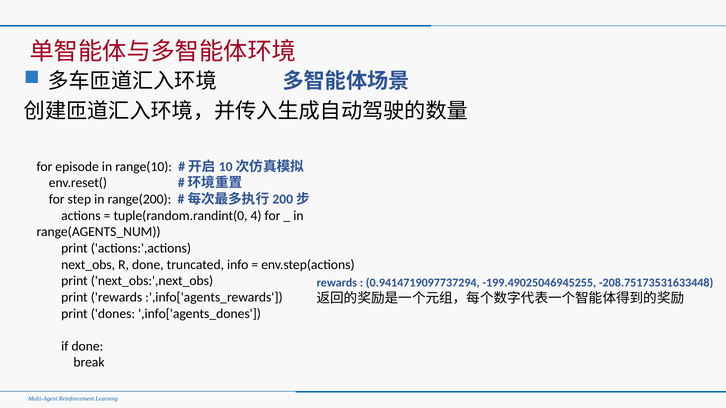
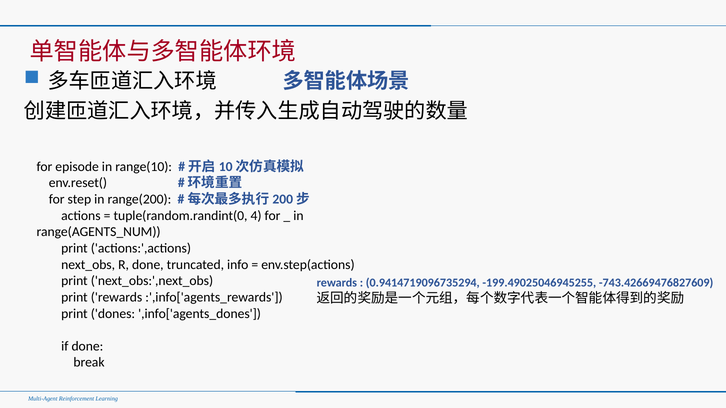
0.9414719097737294: 0.9414719097737294 -> 0.9414719096735294 (423, 283)
-208.75173531633448: -208.75173531633448 -> -743.42669476827609 (656, 283)
